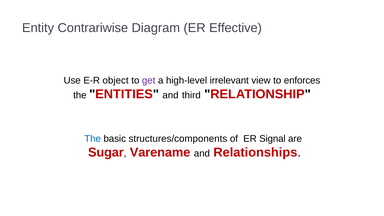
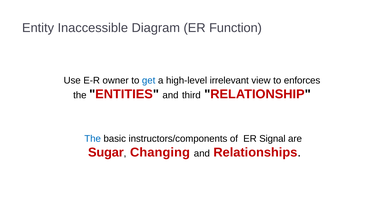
Contrariwise: Contrariwise -> Inaccessible (93, 28)
Effective: Effective -> Function (236, 28)
object: object -> owner (116, 81)
get colour: purple -> blue (149, 81)
structures/components: structures/components -> instructors/components (178, 139)
Varename: Varename -> Changing (160, 152)
